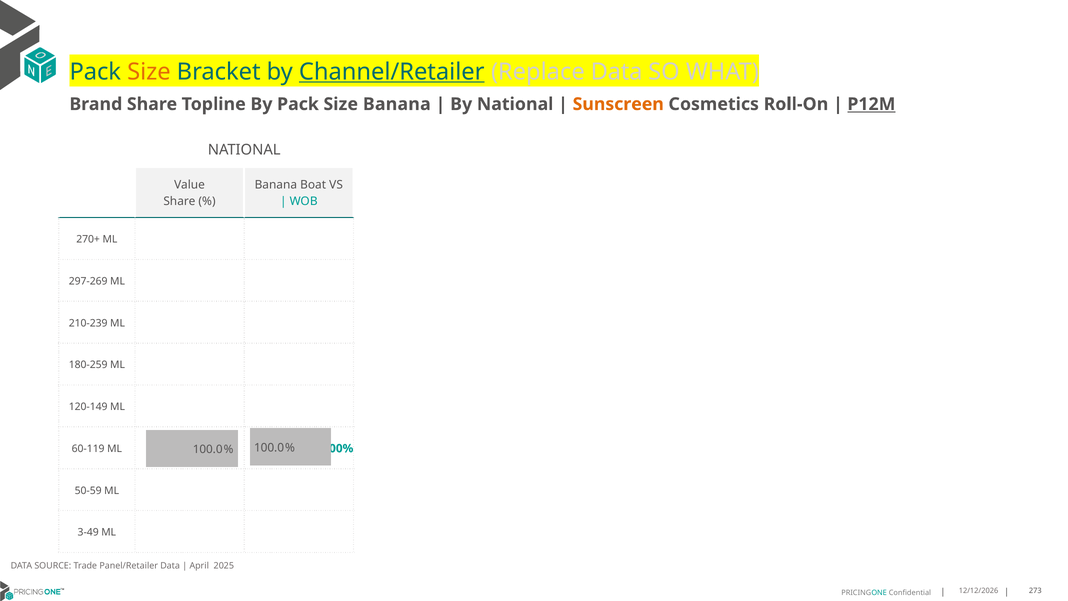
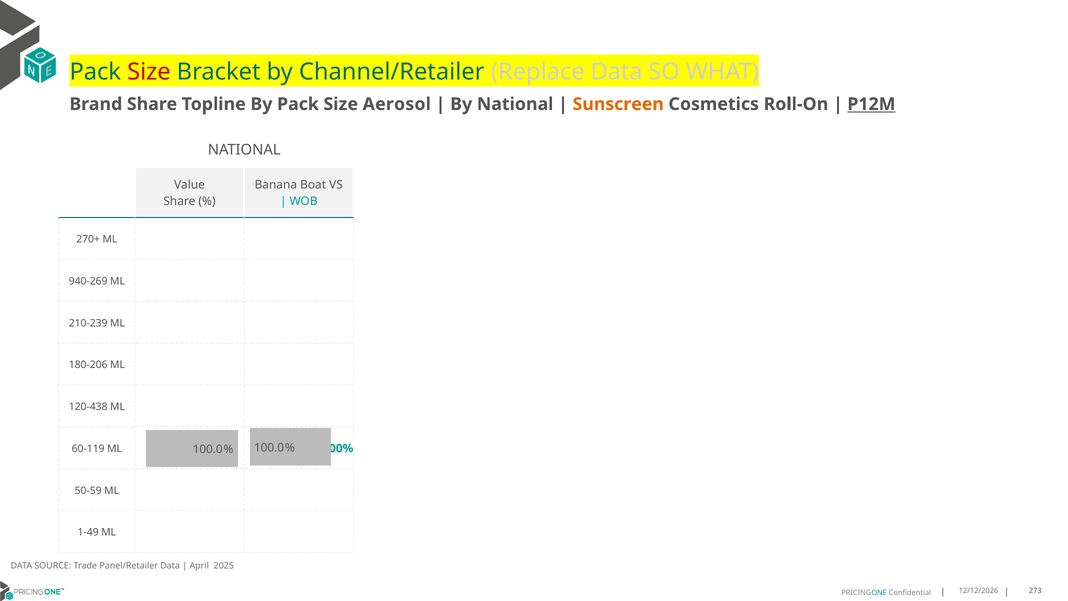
Size colour: orange -> red (149, 72)
Channel/Retailer underline: present -> none (392, 72)
Size Banana: Banana -> Aerosol (397, 104)
297-269: 297-269 -> 940-269 (88, 281)
180-259: 180-259 -> 180-206 (88, 365)
120-149: 120-149 -> 120-438 (88, 407)
3-49: 3-49 -> 1-49 (88, 532)
